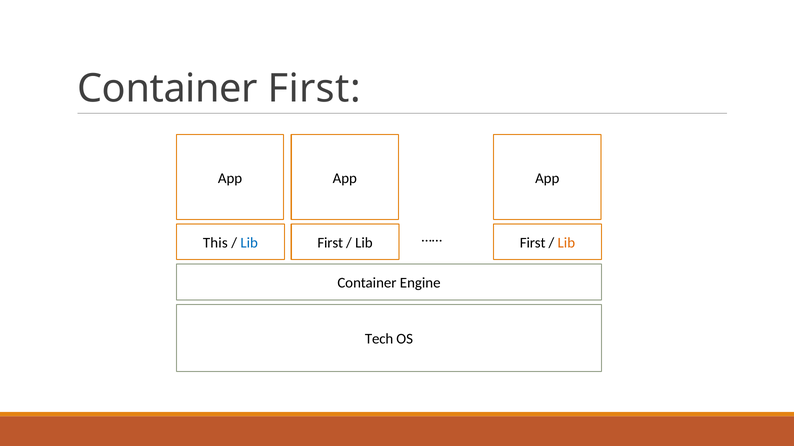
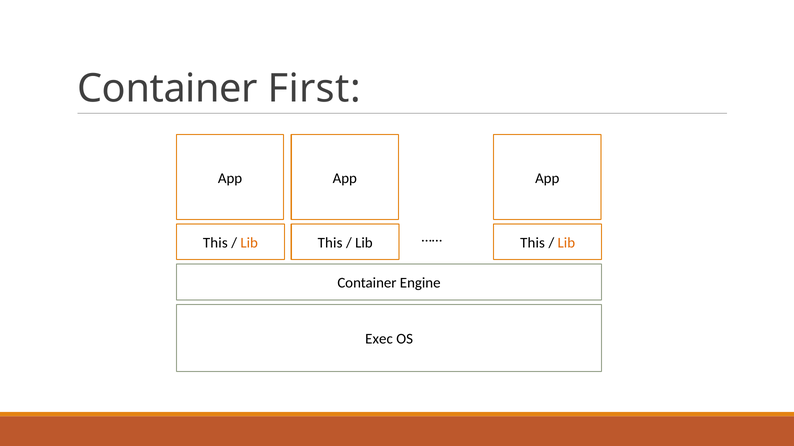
Lib colour: blue -> orange (249, 243)
First: First -> This (330, 243)
First: First -> This (533, 243)
Tech: Tech -> Exec (379, 339)
